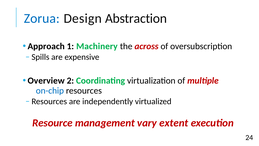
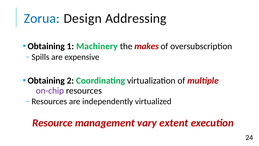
Abstraction: Abstraction -> Addressing (136, 18)
Approach: Approach -> Obtaining (46, 46)
across: across -> makes (147, 46)
Overview: Overview -> Obtaining (46, 81)
on-chip colour: blue -> purple (50, 90)
